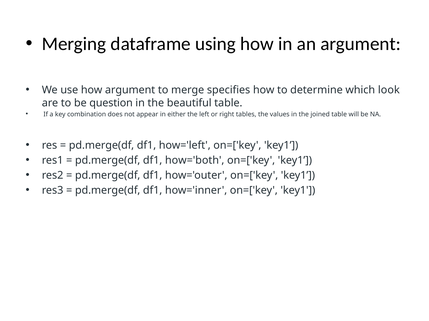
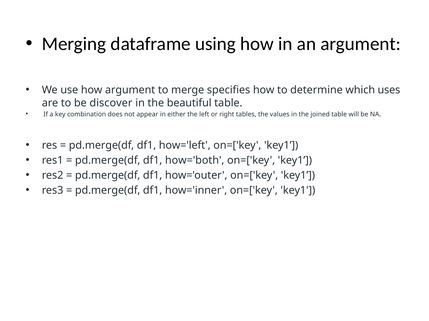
look: look -> uses (389, 90)
question: question -> discover (111, 103)
